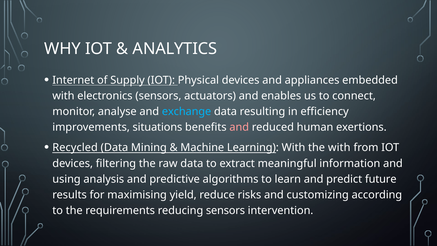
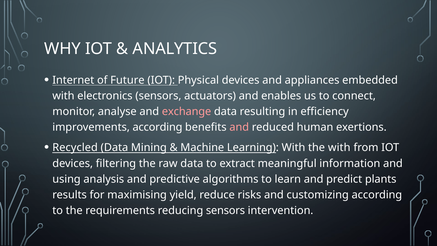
Supply: Supply -> Future (127, 80)
exchange colour: light blue -> pink (187, 112)
improvements situations: situations -> according (157, 127)
future: future -> plants (381, 179)
